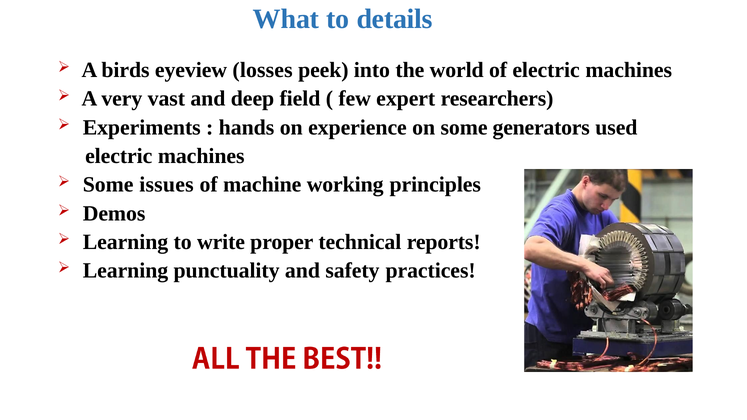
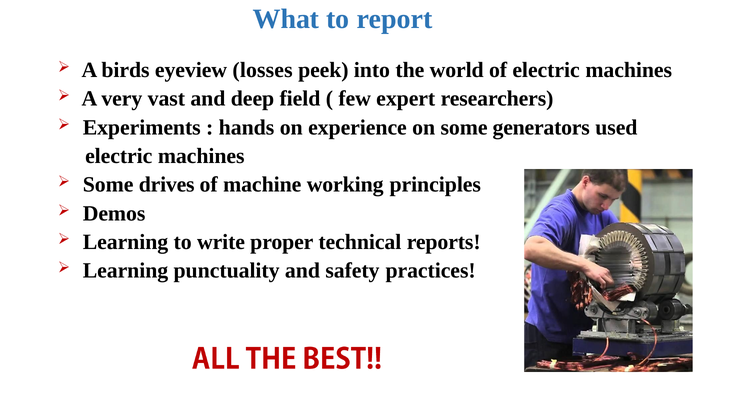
details: details -> report (395, 19)
issues: issues -> drives (167, 185)
